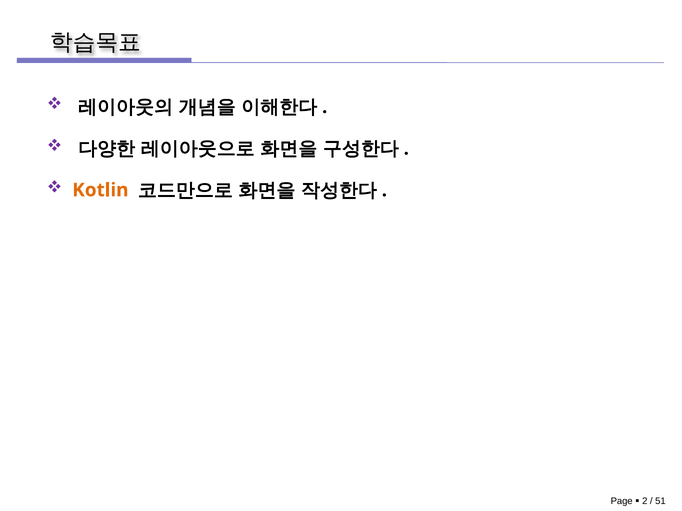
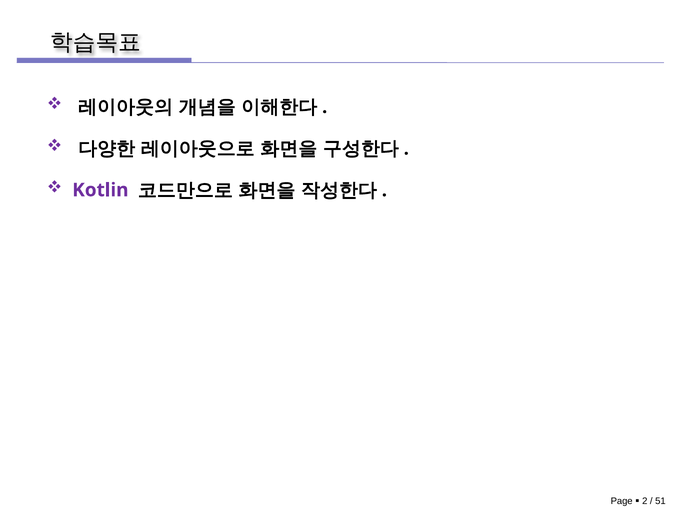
Kotlin colour: orange -> purple (100, 190)
